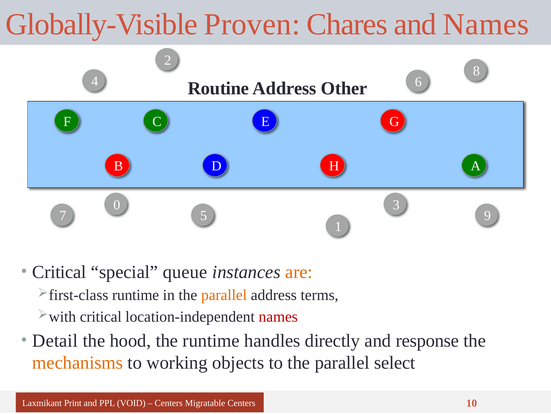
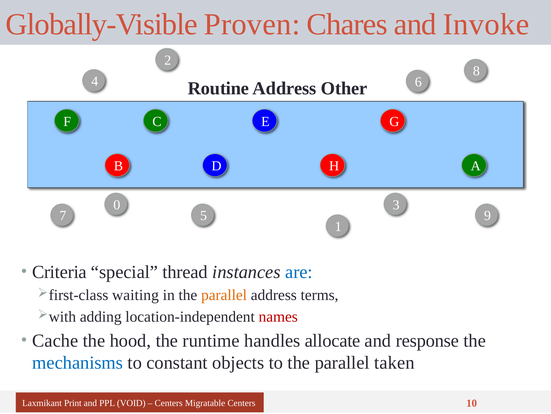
and Names: Names -> Invoke (486, 24)
Critical: Critical -> Criteria (59, 272)
queue: queue -> thread (185, 272)
are colour: orange -> blue (299, 272)
runtime: runtime -> waiting (135, 295)
critical: critical -> adding (101, 316)
Detail: Detail -> Cache (55, 340)
directly: directly -> allocate (333, 340)
mechanisms colour: orange -> blue (78, 362)
working: working -> constant (177, 362)
select: select -> taken (395, 362)
